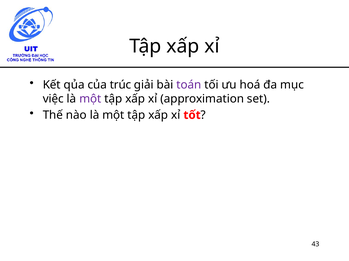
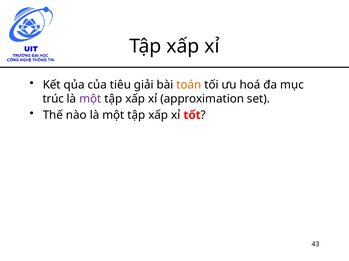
trúc: trúc -> tiêu (120, 85)
toán colour: purple -> orange (189, 85)
việc: việc -> trúc (53, 99)
